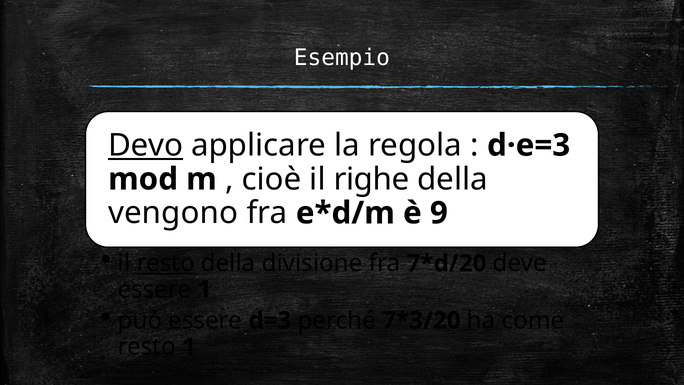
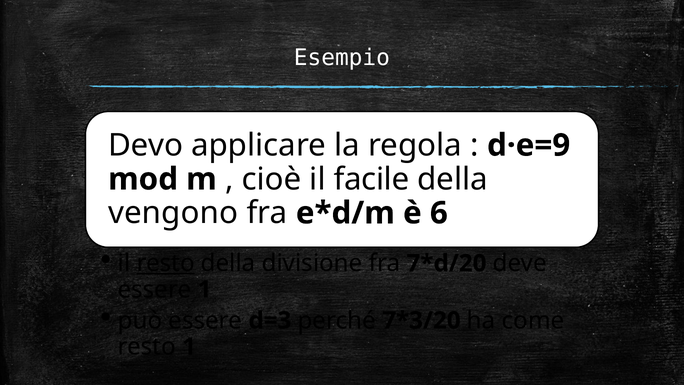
Devo underline: present -> none (146, 145)
d·e=3: d·e=3 -> d·e=9 (529, 145)
righe: righe -> facile (372, 179)
9: 9 -> 6 (439, 213)
